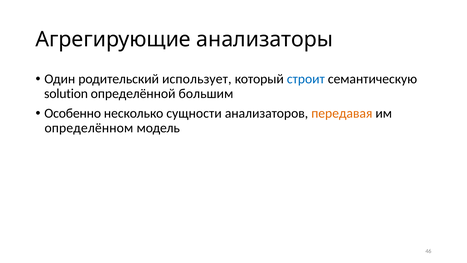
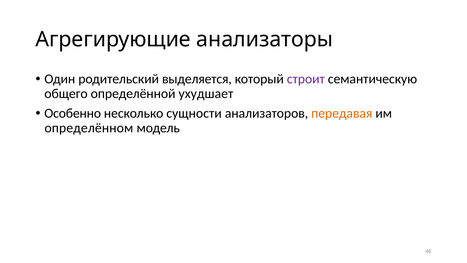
использует: использует -> выделяется (197, 79)
строит colour: blue -> purple (306, 79)
solution: solution -> общего (66, 94)
большим: большим -> ухудшает (206, 94)
